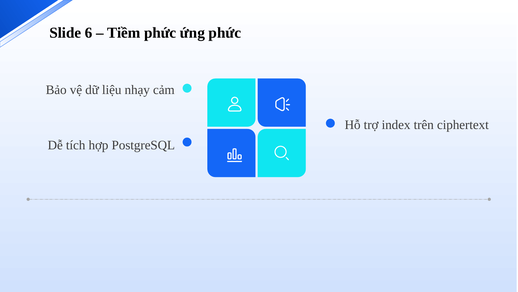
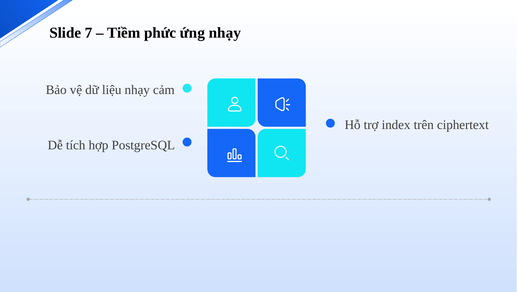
6: 6 -> 7 (89, 33)
ứng phức: phức -> nhạy (225, 33)
